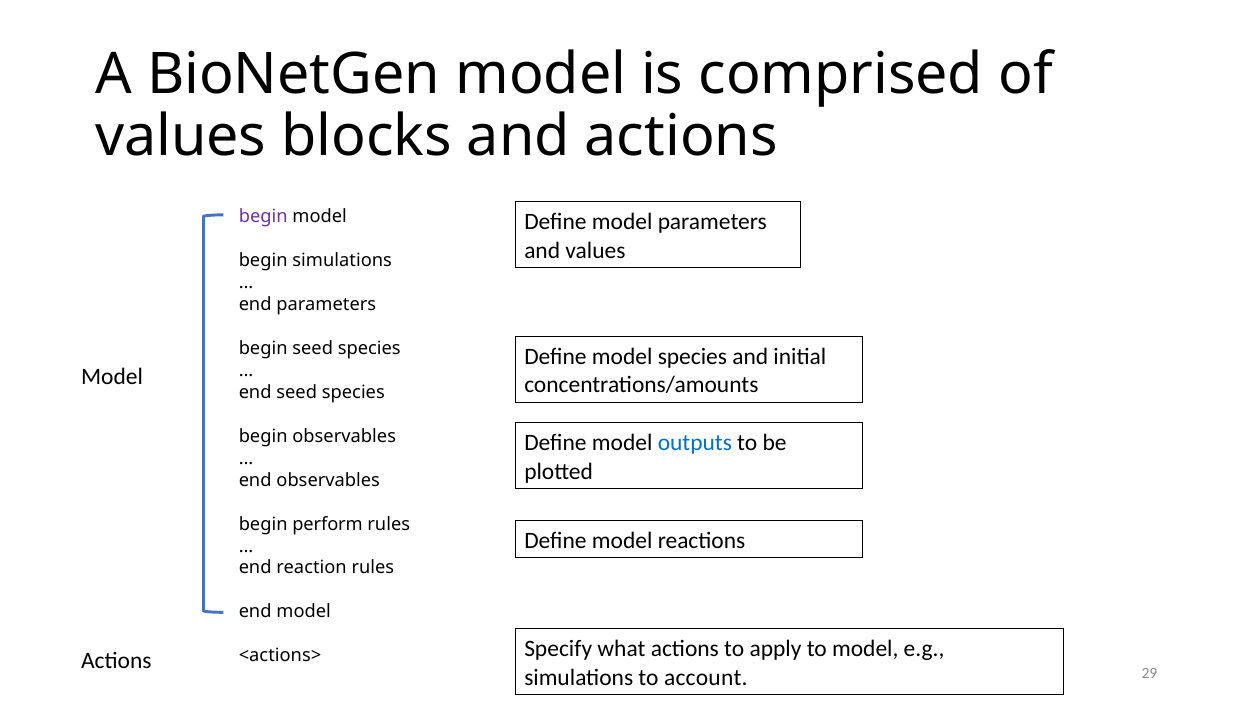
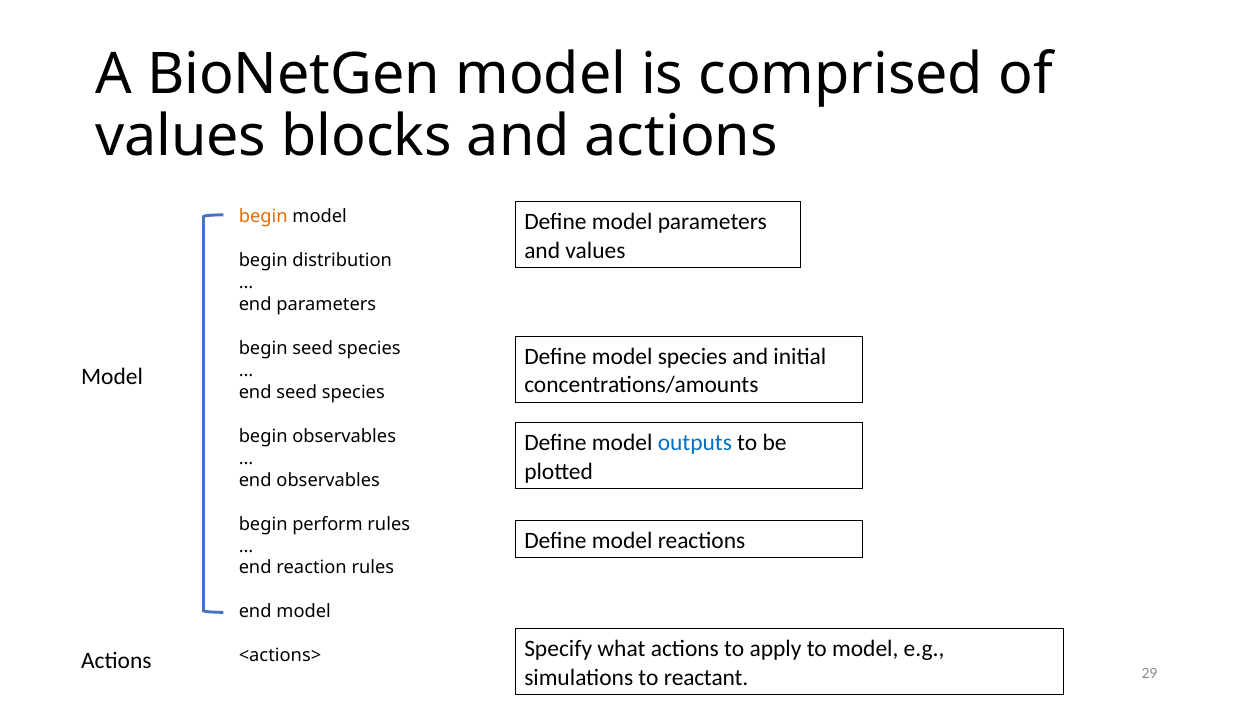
begin colour: purple -> orange (263, 217)
begin simulations: simulations -> distribution (342, 261)
account: account -> reactant (706, 677)
